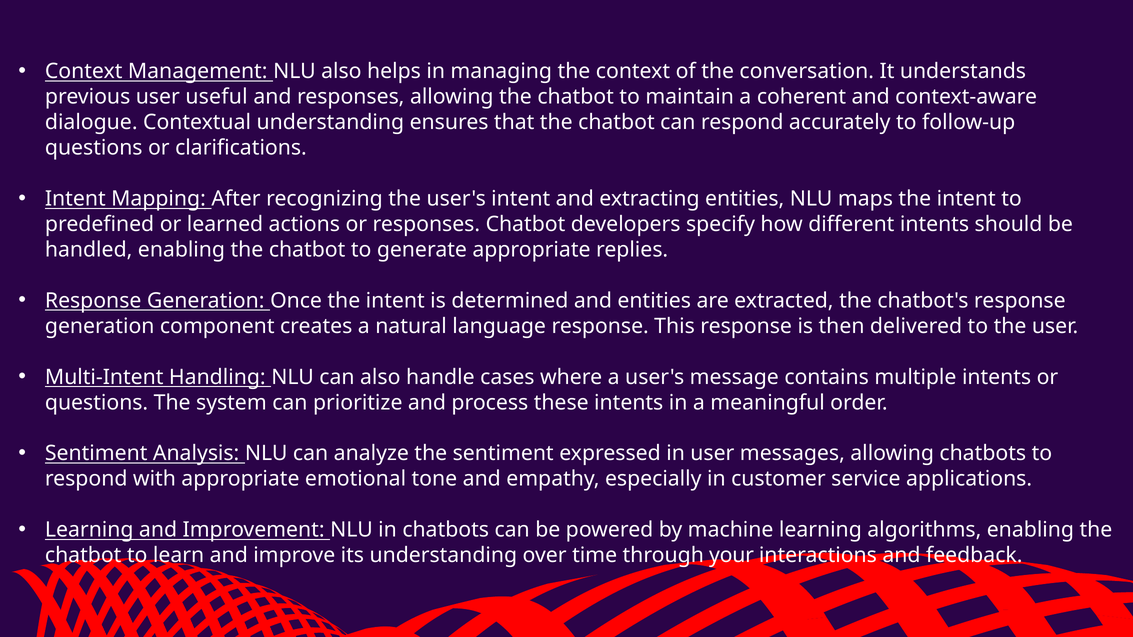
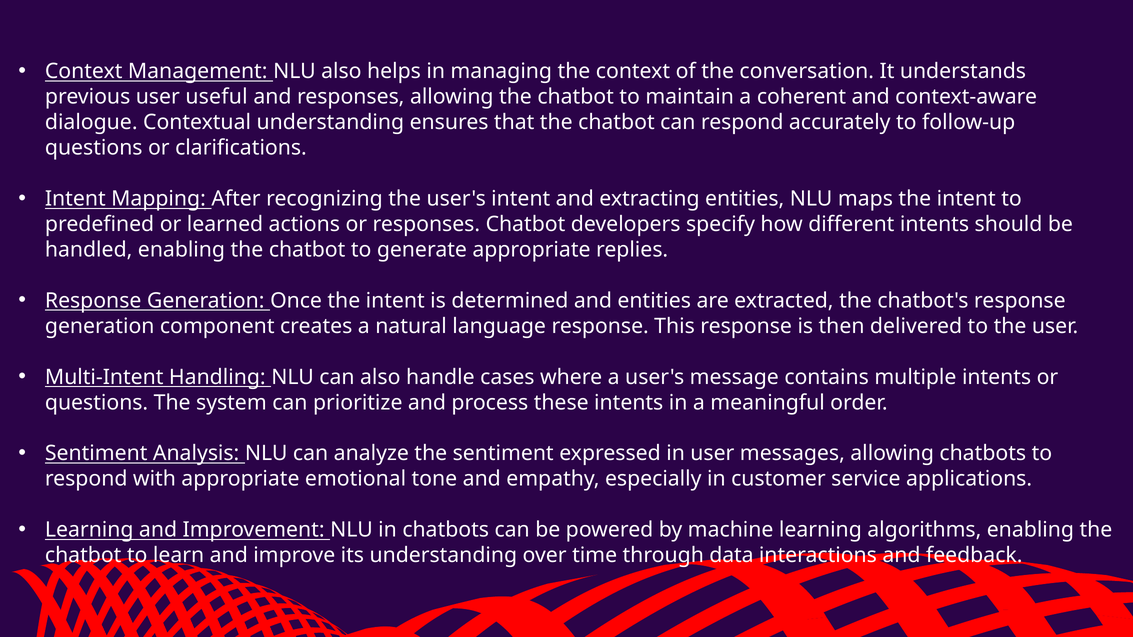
your: your -> data (731, 556)
